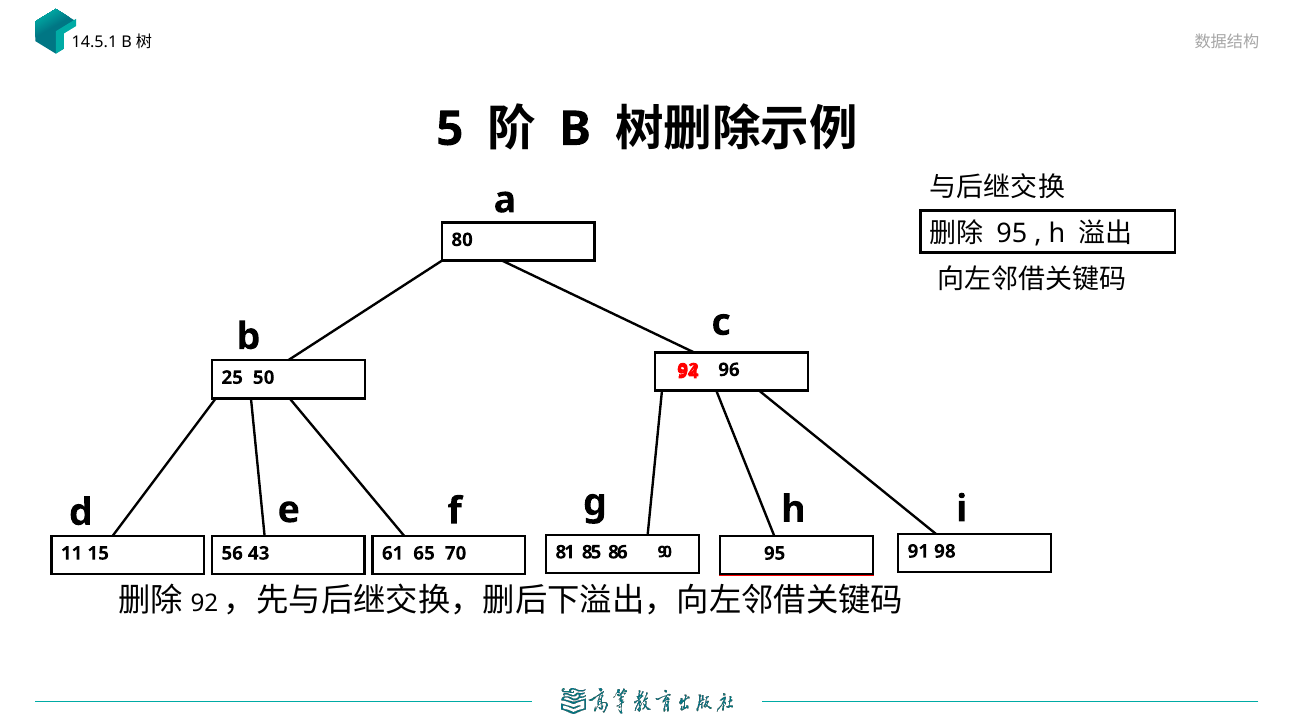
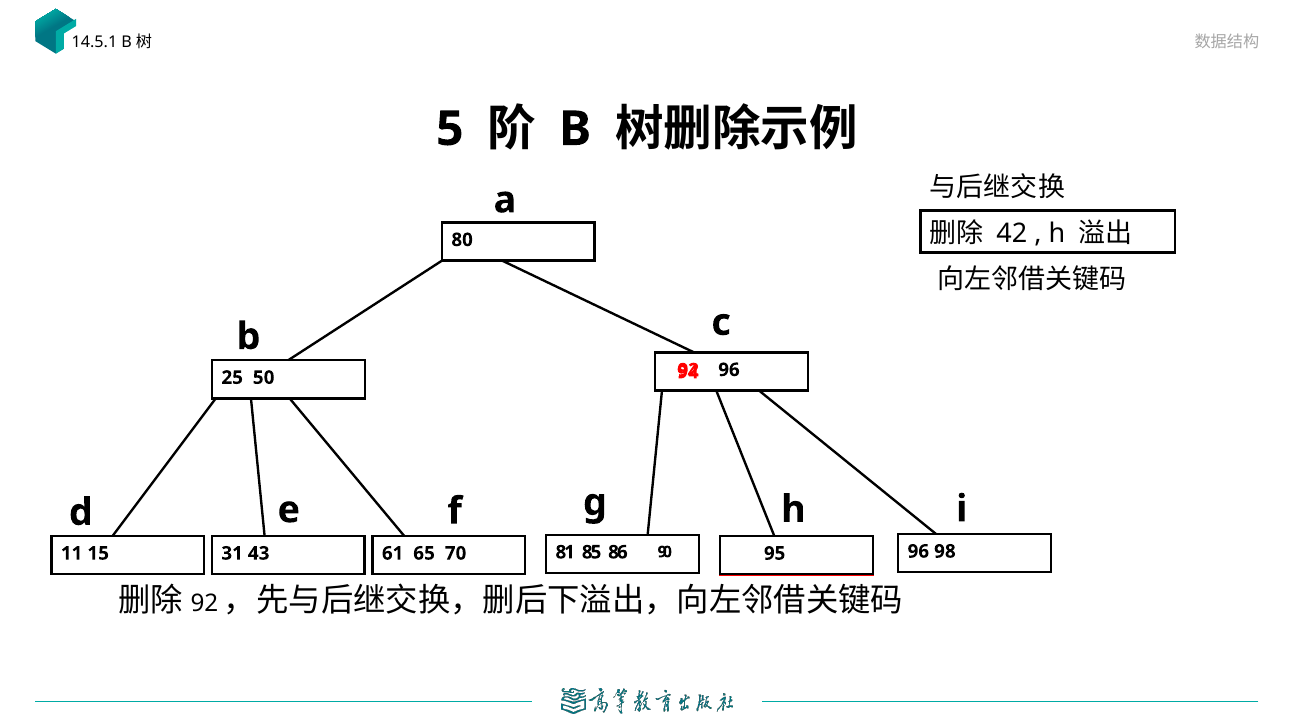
95: 95 -> 42 (1012, 233)
56: 56 -> 31 (232, 553)
91: 91 -> 96 (918, 551)
